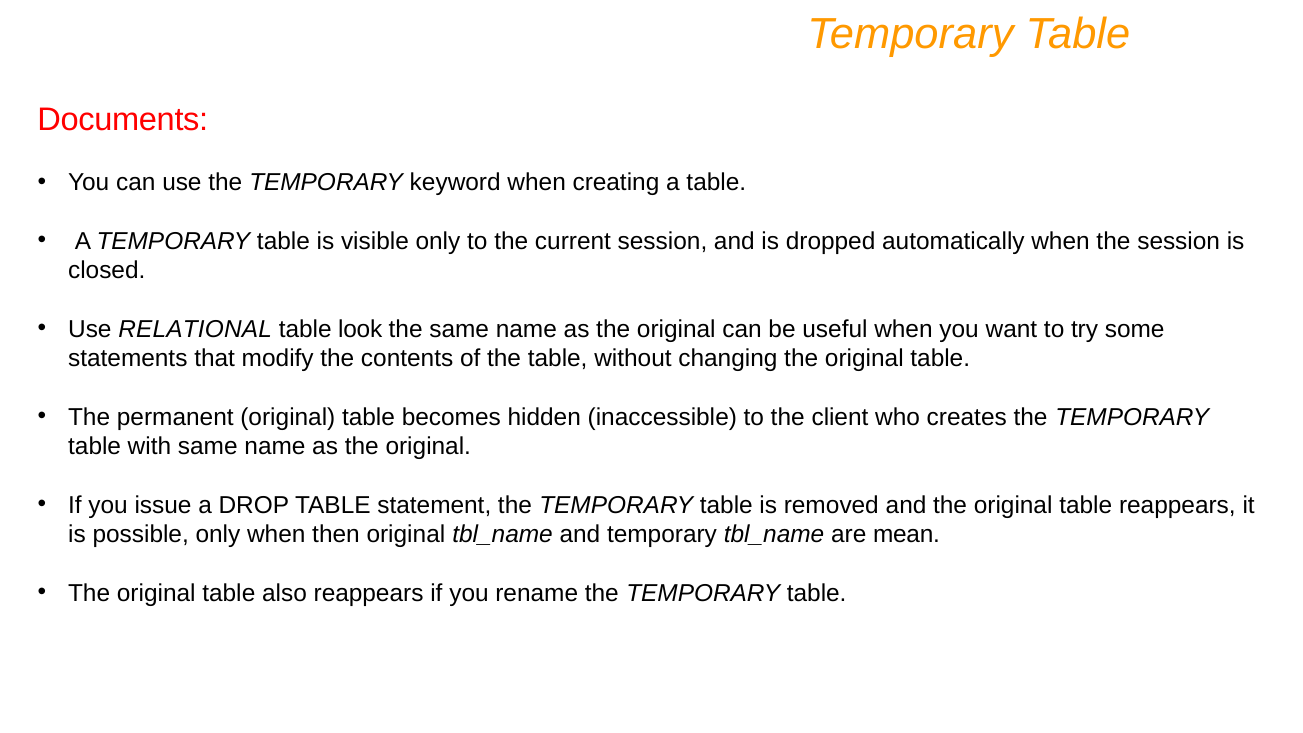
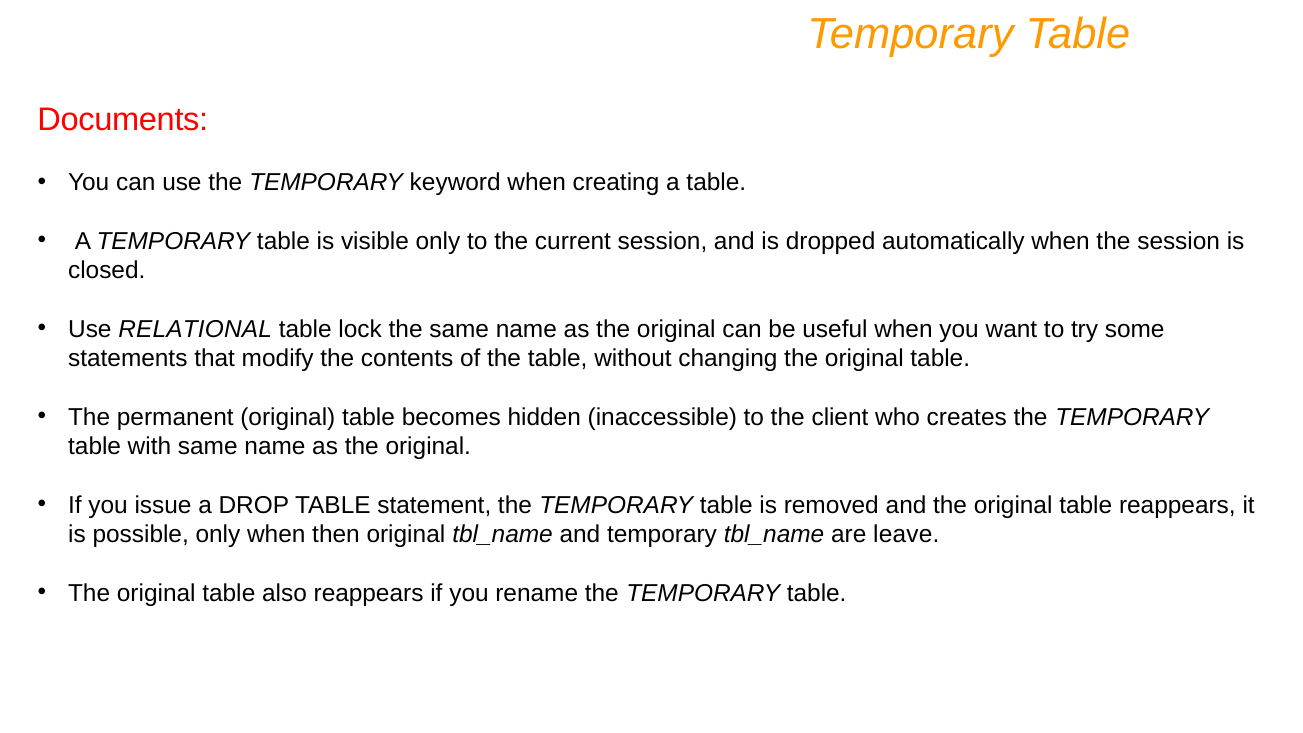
look: look -> lock (360, 329)
mean: mean -> leave (906, 534)
